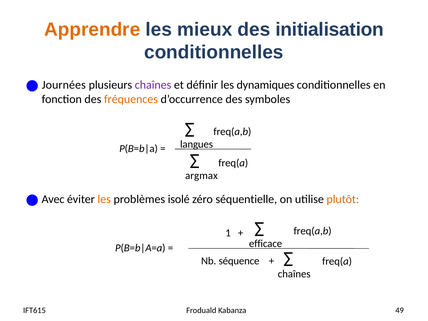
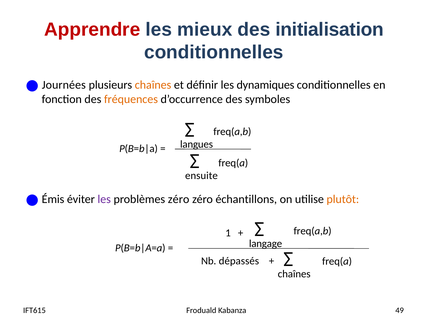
Apprendre colour: orange -> red (92, 30)
chaînes colour: purple -> orange (153, 85)
argmax: argmax -> ensuite (201, 176)
Avec: Avec -> Émis (53, 199)
les colour: orange -> purple (104, 199)
problèmes isolé: isolé -> zéro (179, 199)
séquentielle: séquentielle -> échantillons (246, 199)
efficace: efficace -> langage (266, 244)
séquence: séquence -> dépassés (239, 261)
